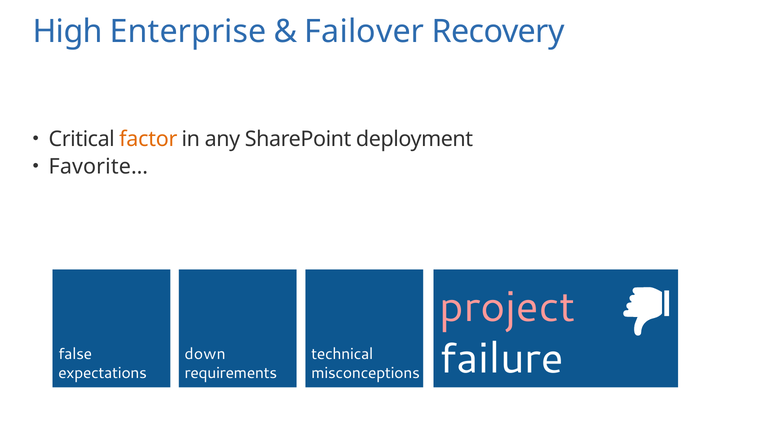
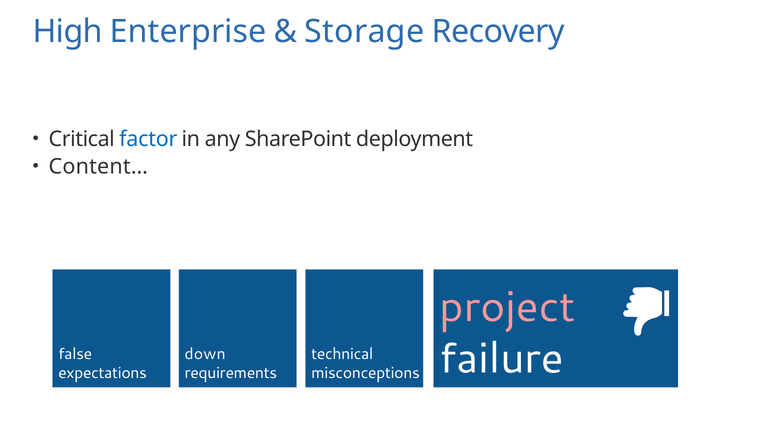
Failover: Failover -> Storage (364, 32)
factor colour: orange -> blue (148, 139)
Favorite…: Favorite… -> Content… (98, 167)
